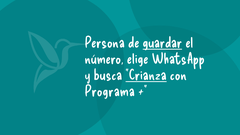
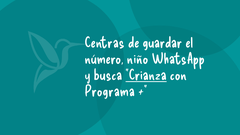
Persona: Persona -> Centras (105, 43)
guardar underline: present -> none (162, 43)
elige: elige -> niño (138, 59)
